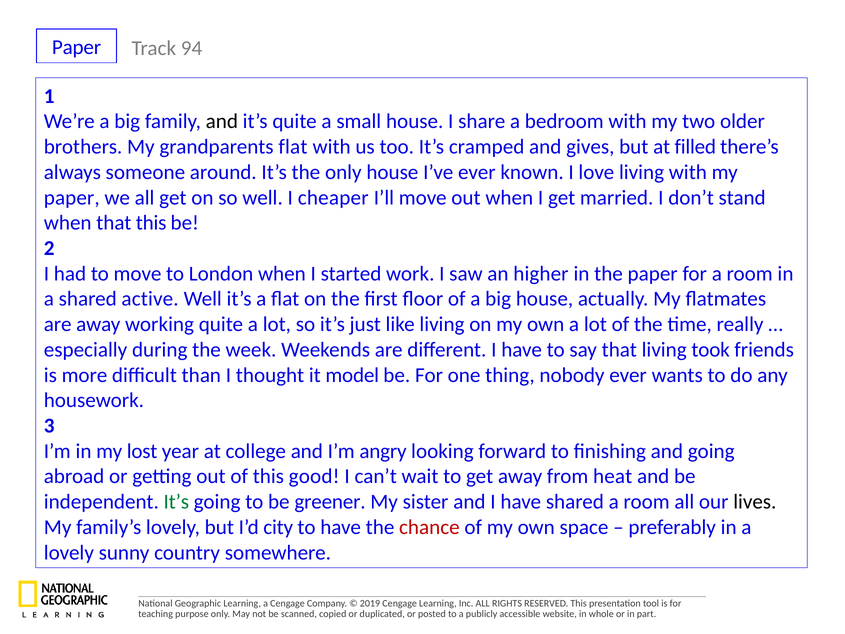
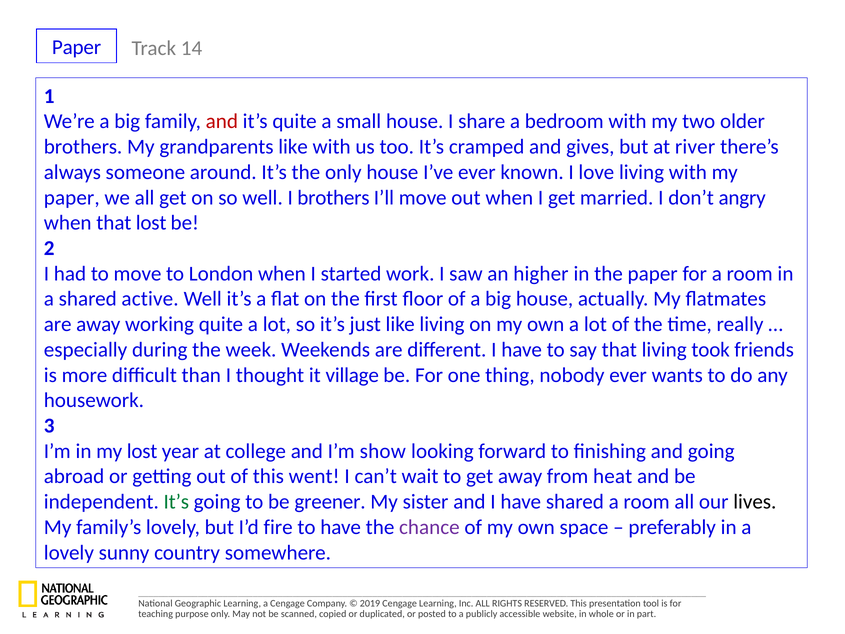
94: 94 -> 14 (192, 48)
and colour: black -> red (222, 121)
grandparents flat: flat -> like (293, 147)
filled: filled -> river (695, 147)
I cheaper: cheaper -> brothers (333, 197)
stand: stand -> angry (742, 197)
that this: this -> lost (151, 223)
model: model -> village (352, 375)
angry: angry -> show (383, 451)
good: good -> went (314, 476)
city: city -> fire (278, 527)
chance colour: red -> purple (429, 527)
